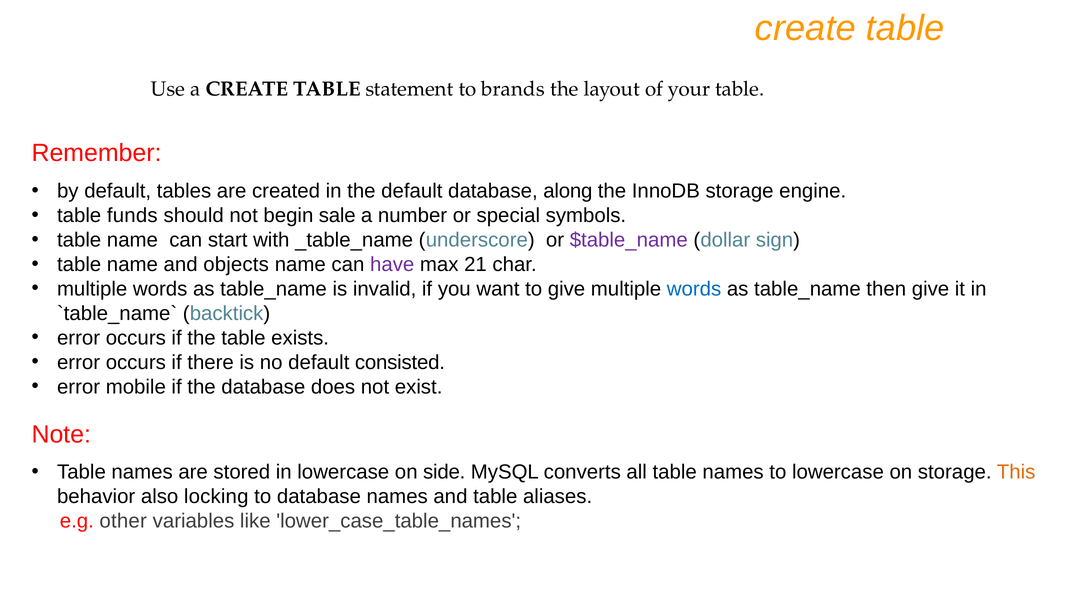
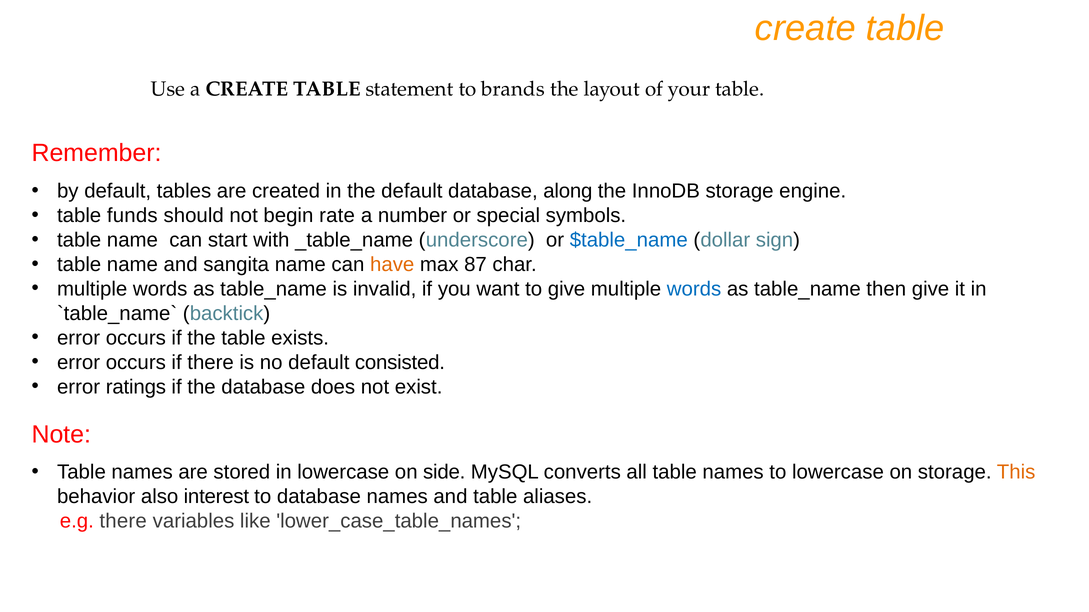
sale: sale -> rate (337, 216)
$table_name colour: purple -> blue (629, 240)
objects: objects -> sangita (236, 265)
have colour: purple -> orange (392, 265)
21: 21 -> 87 (476, 265)
mobile: mobile -> ratings (136, 387)
locking: locking -> interest (216, 497)
e.g other: other -> there (123, 522)
